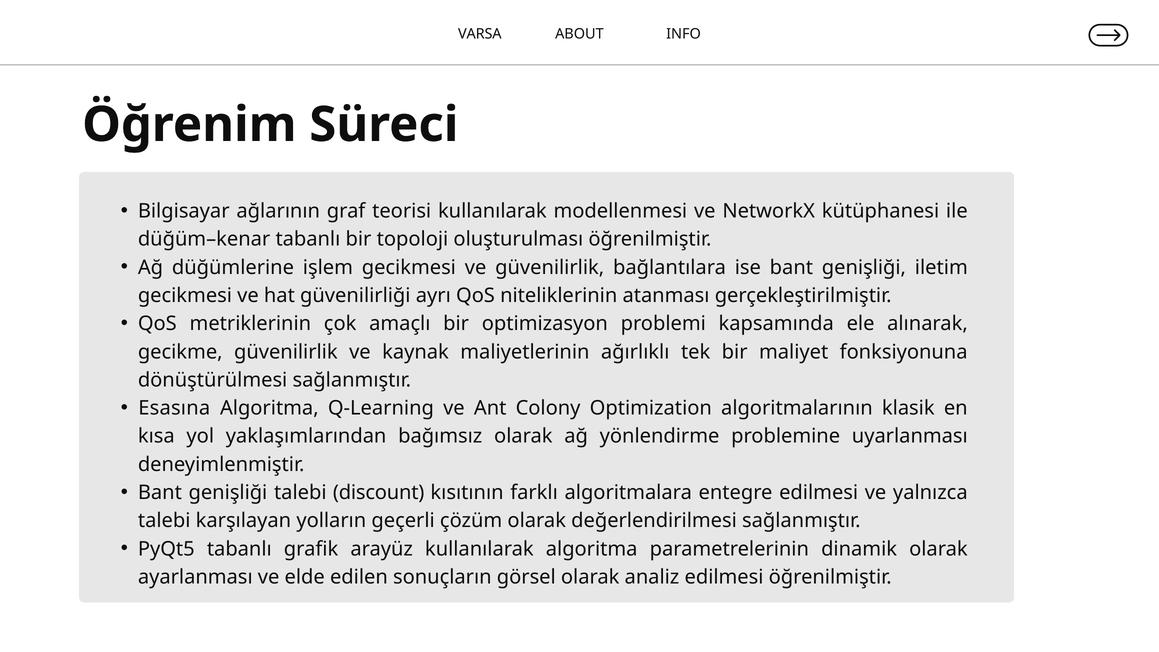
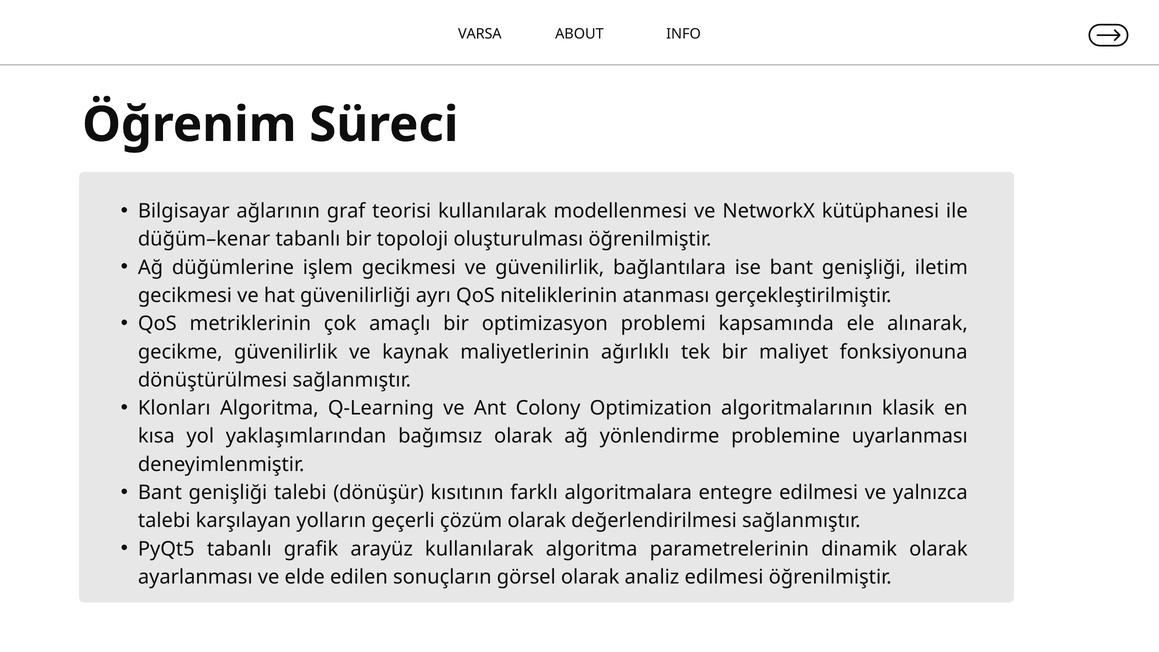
Esasına: Esasına -> Klonları (174, 408)
discount: discount -> dönüşür (379, 493)
